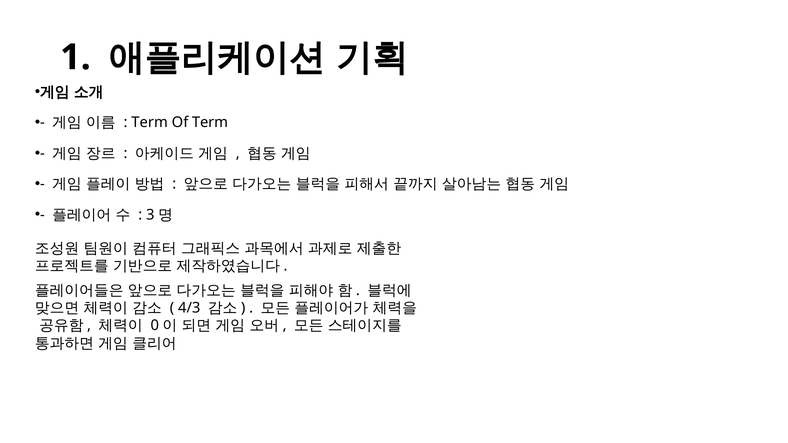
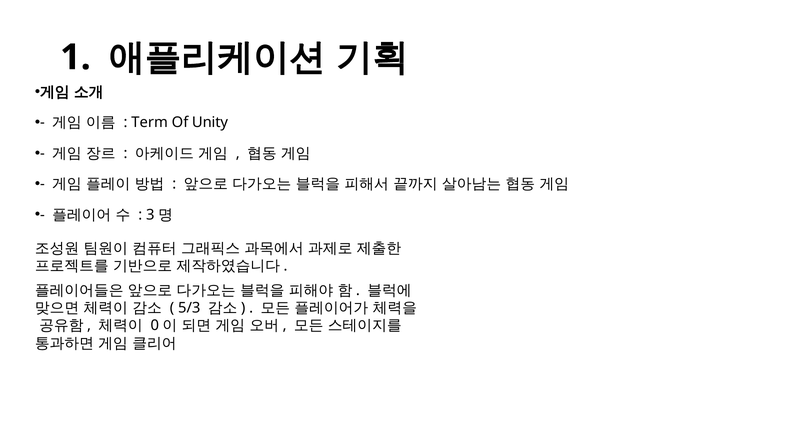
Of Term: Term -> Unity (210, 123)
4/3: 4/3 -> 5/3 (189, 308)
